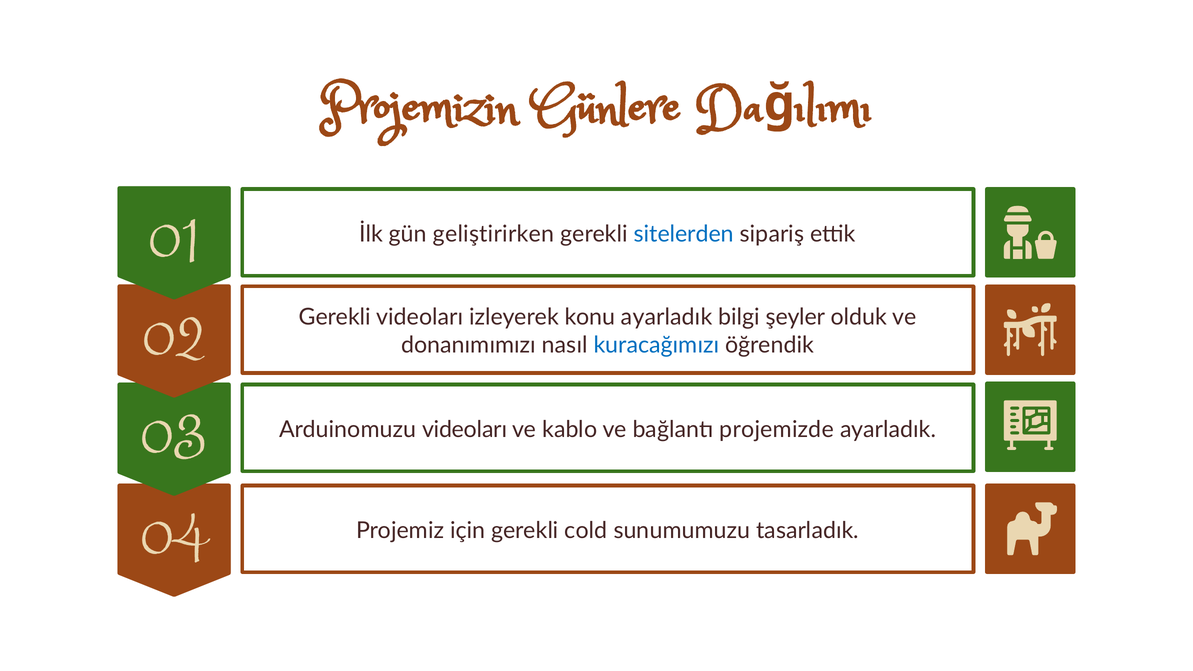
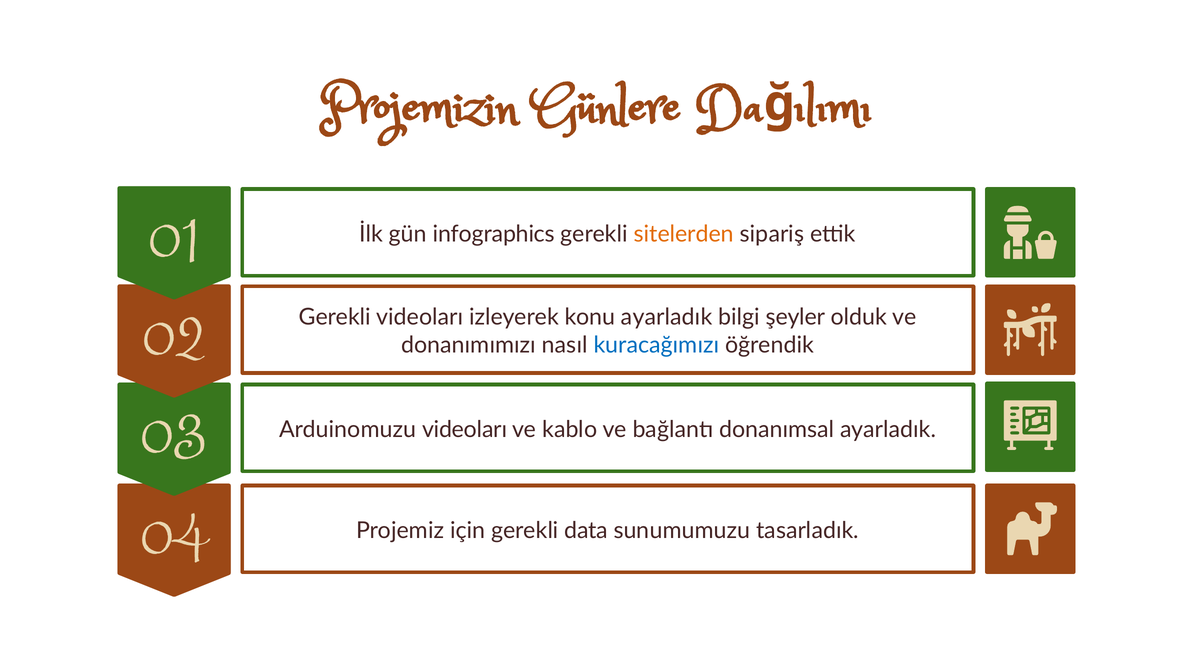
geliştirirken: geliştirirken -> infographics (494, 234)
sitelerden colour: blue -> orange (684, 234)
projemizde: projemizde -> donanımsal (777, 429)
cold: cold -> data (586, 531)
